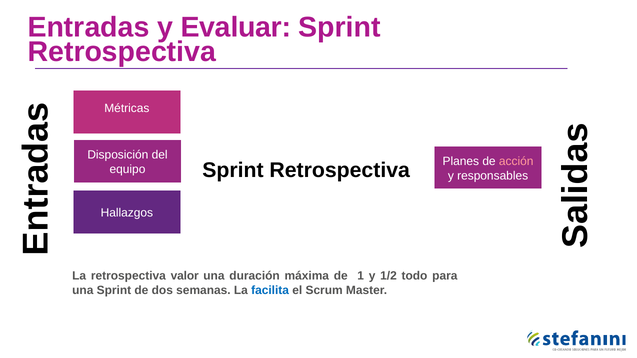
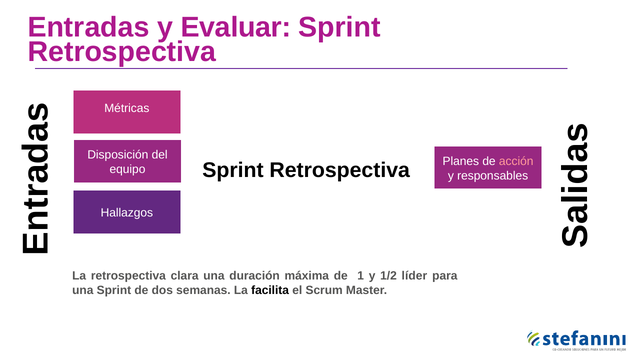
valor: valor -> clara (185, 276)
todo: todo -> líder (414, 276)
facilita colour: blue -> black (270, 290)
